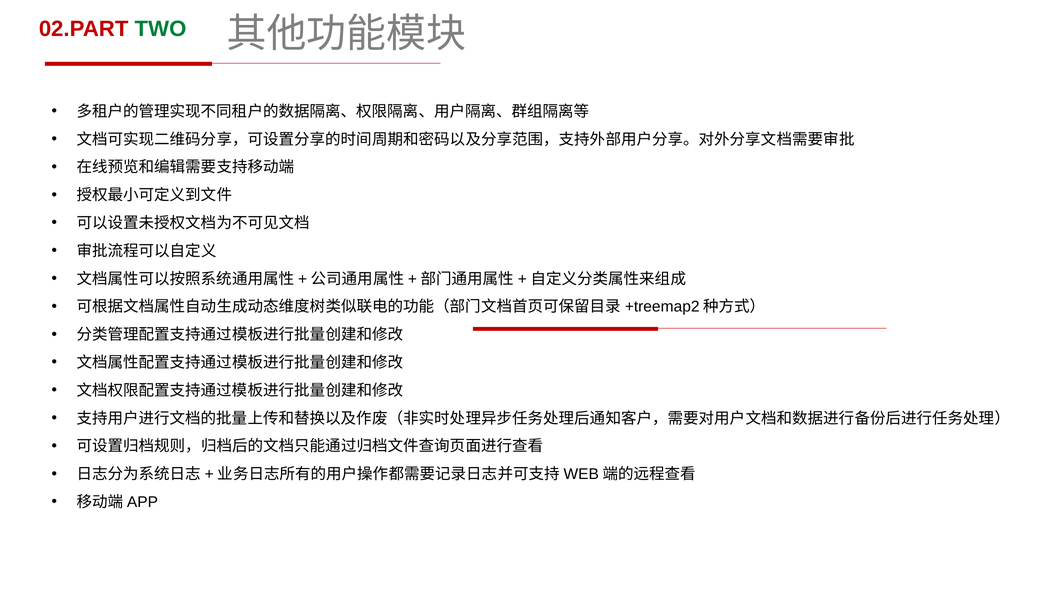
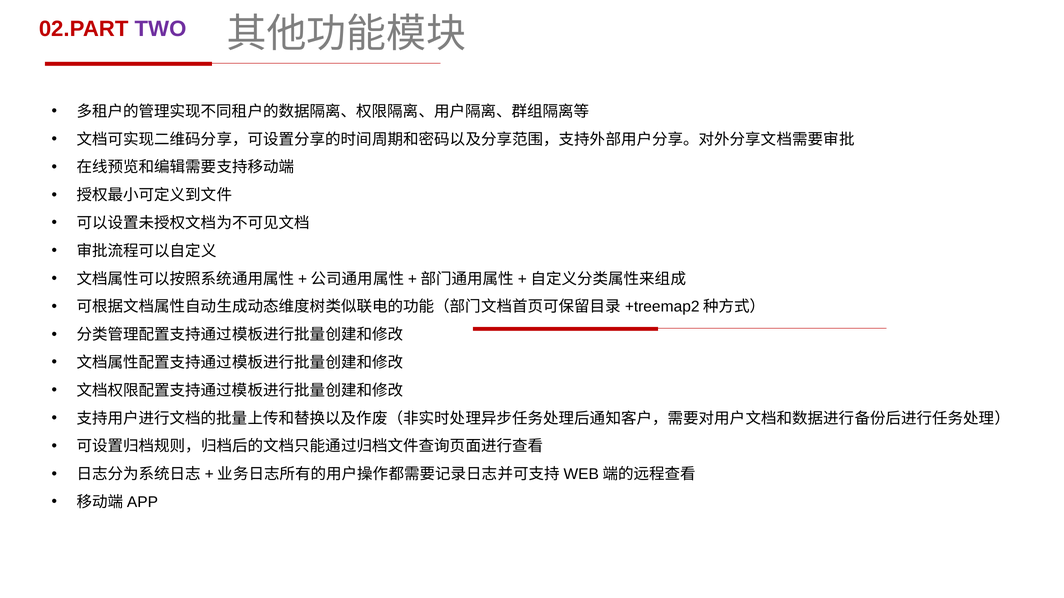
TWO colour: green -> purple (160, 29)
